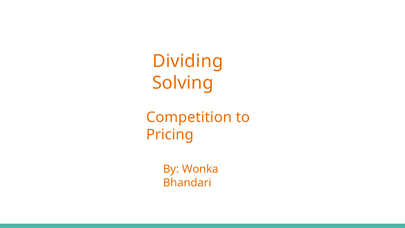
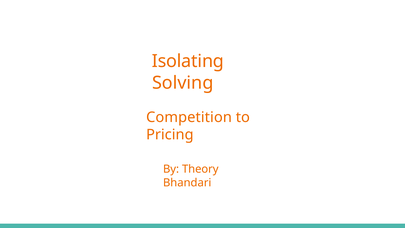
Dividing: Dividing -> Isolating (188, 61)
Wonka: Wonka -> Theory (200, 169)
